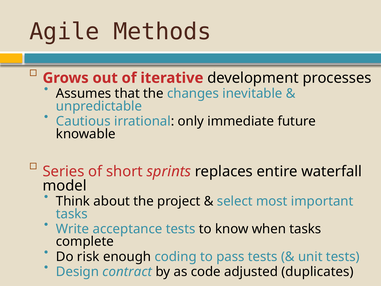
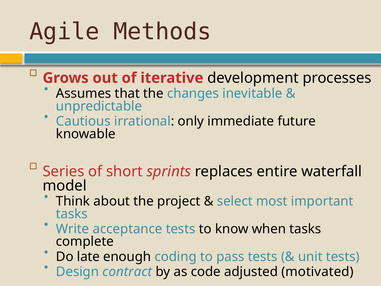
risk: risk -> late (88, 256)
duplicates: duplicates -> motivated (317, 271)
